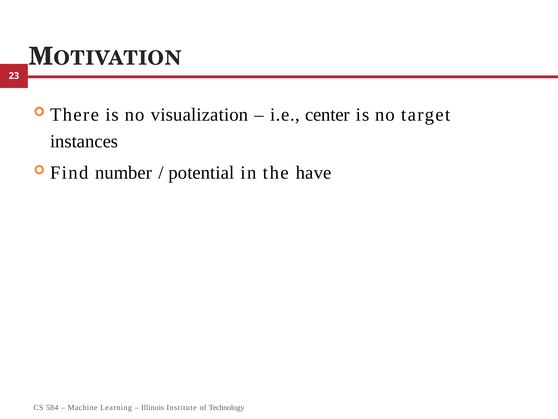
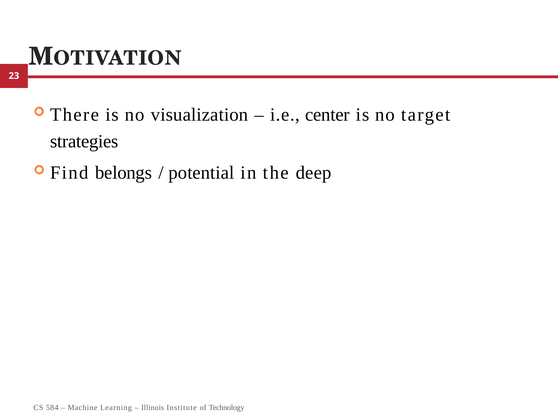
instances: instances -> strategies (84, 141)
number: number -> belongs (124, 173)
have: have -> deep (314, 173)
